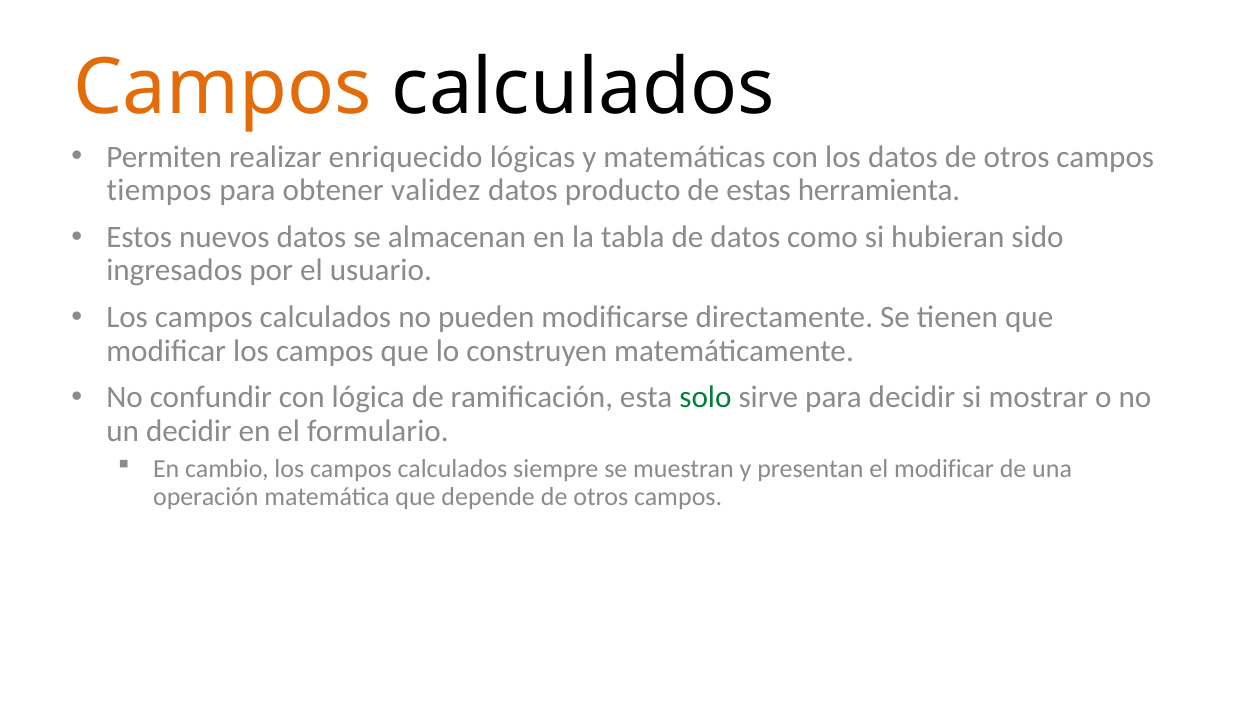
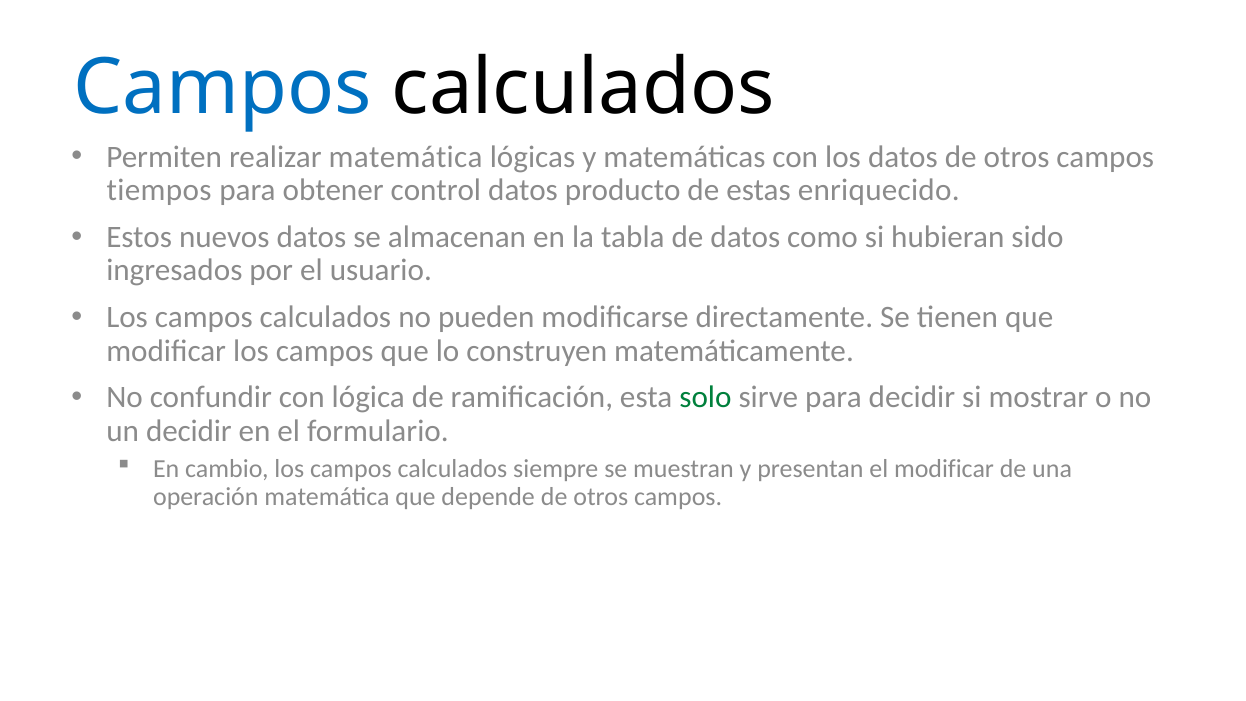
Campos colour: orange -> blue (223, 88)
realizar enriquecido: enriquecido -> matemática (406, 157)
validez: validez -> control (436, 190)
herramienta: herramienta -> enriquecido (879, 190)
